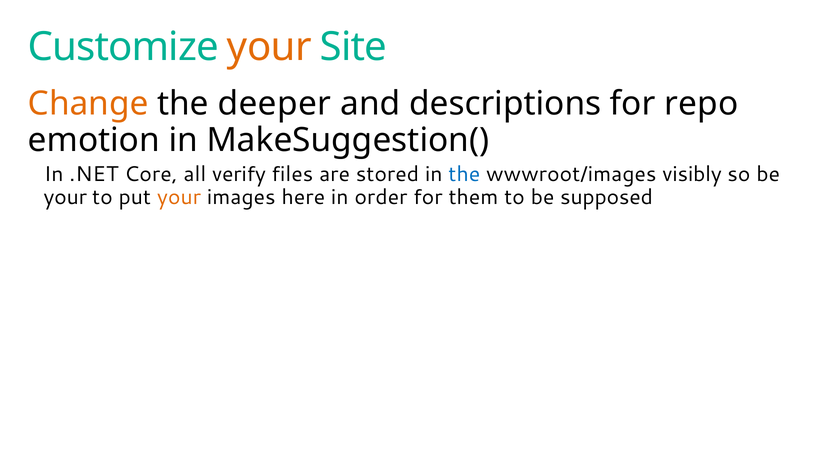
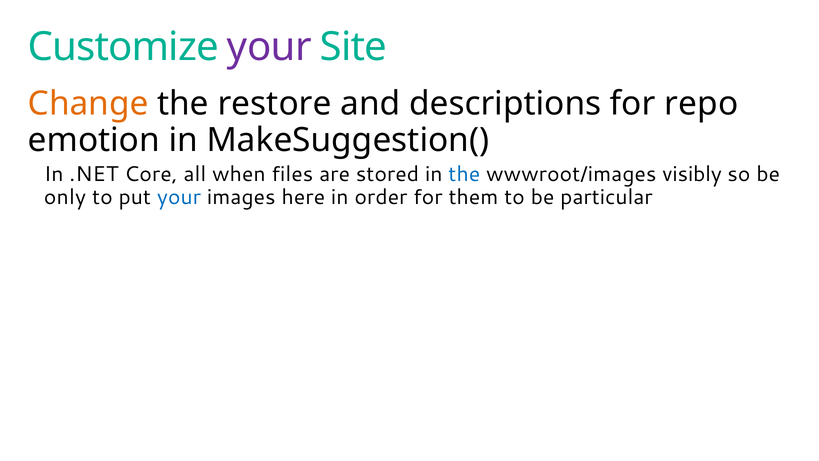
your colour: orange -> purple (270, 47)
deeper: deeper -> restore (275, 104)
verify: verify -> when (239, 174)
your: your -> only (65, 197)
your colour: orange -> blue (179, 197)
supposed: supposed -> particular (606, 197)
